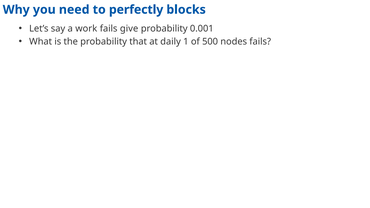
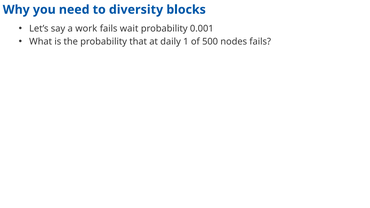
perfectly: perfectly -> diversity (136, 10)
give: give -> wait (129, 29)
